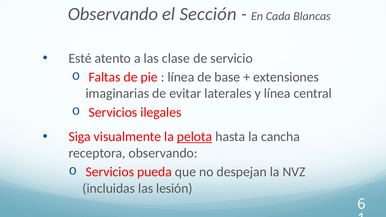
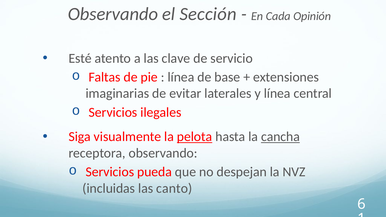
Blancas: Blancas -> Opinión (312, 16)
clase: clase -> clave (176, 58)
cancha underline: none -> present (280, 137)
lesión: lesión -> canto (174, 188)
